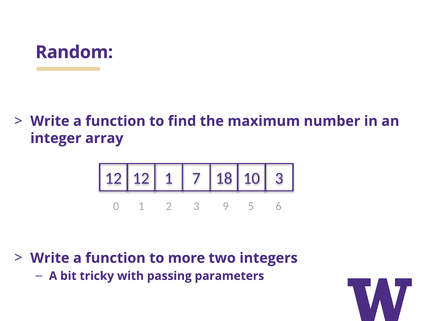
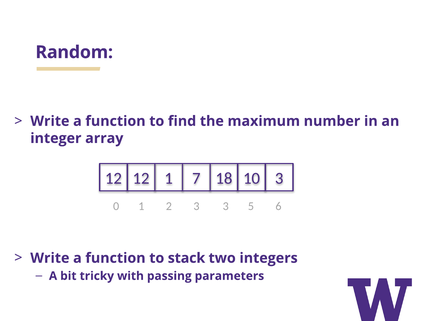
3 9: 9 -> 3 (226, 206)
more: more -> stack (186, 257)
